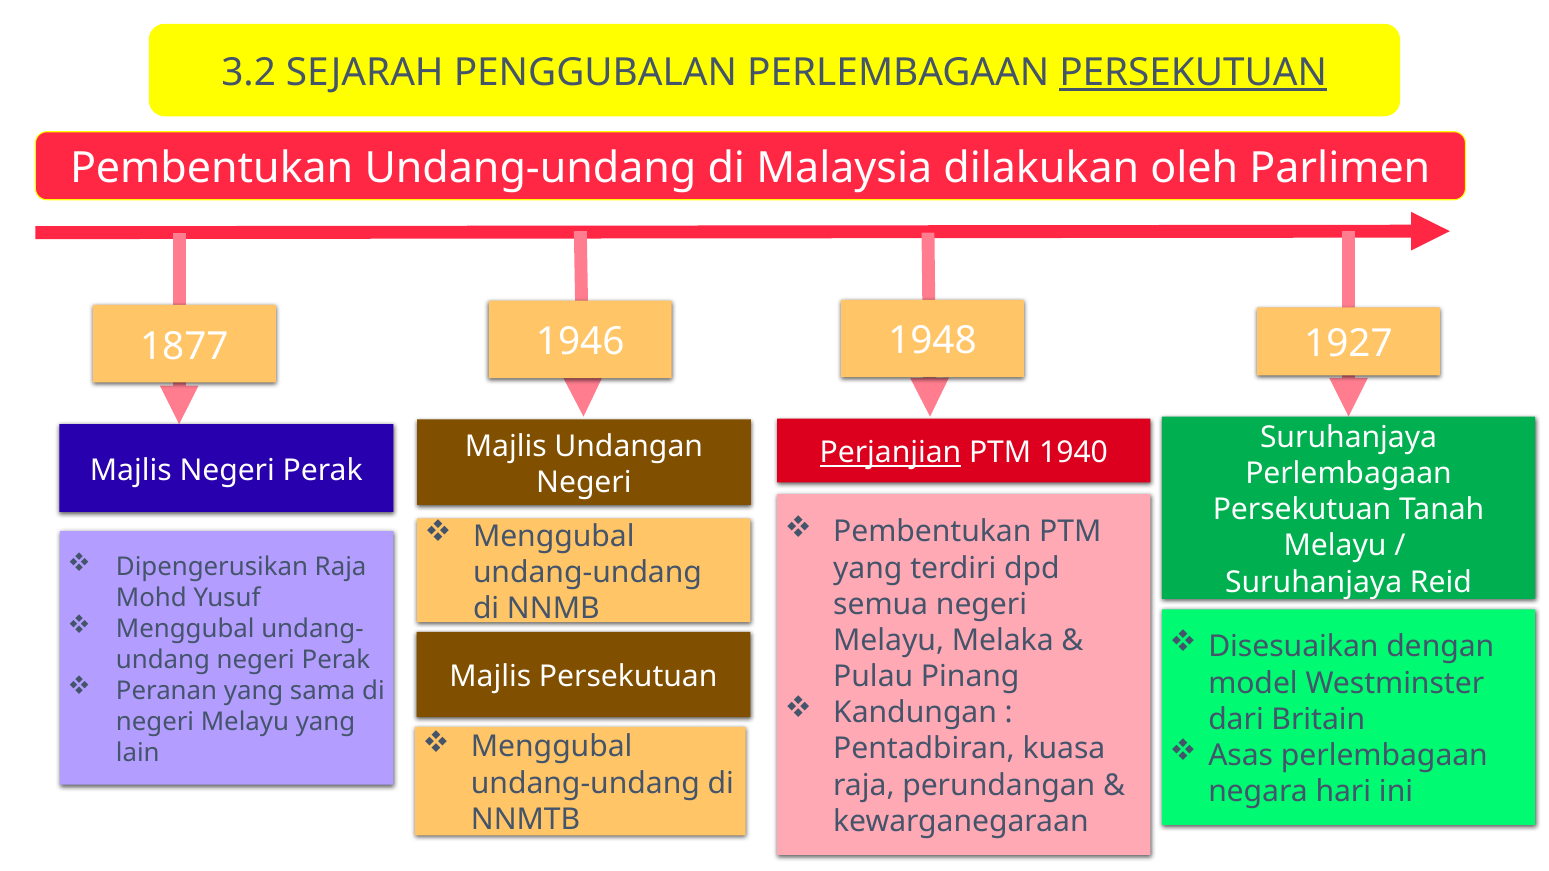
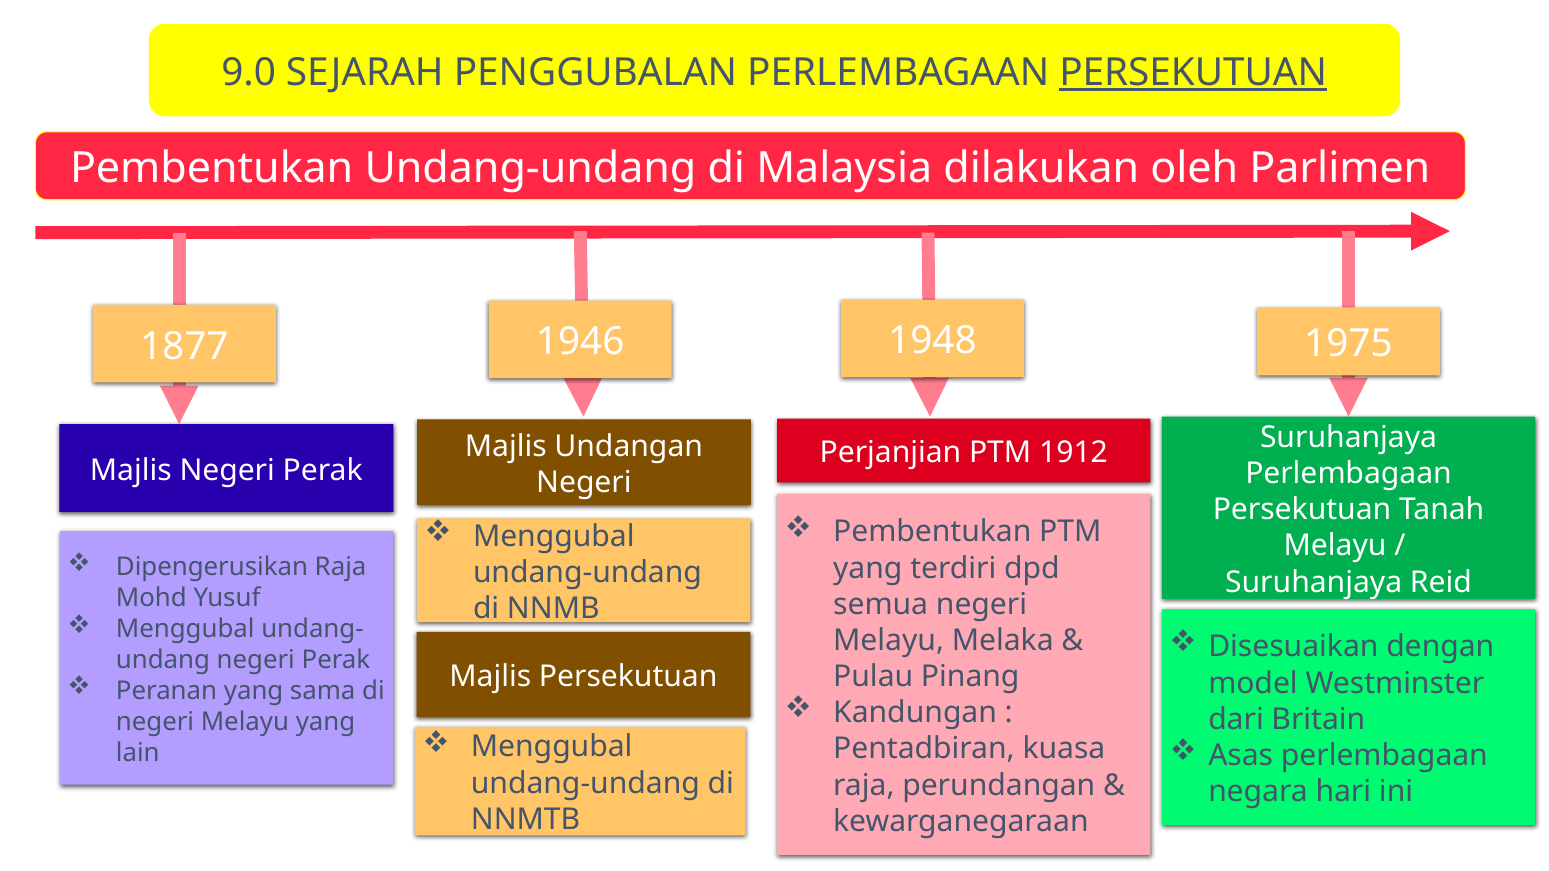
3.2: 3.2 -> 9.0 (249, 73)
1927: 1927 -> 1975 (1348, 344)
Perjanjian underline: present -> none (890, 453)
1940: 1940 -> 1912 (1074, 453)
